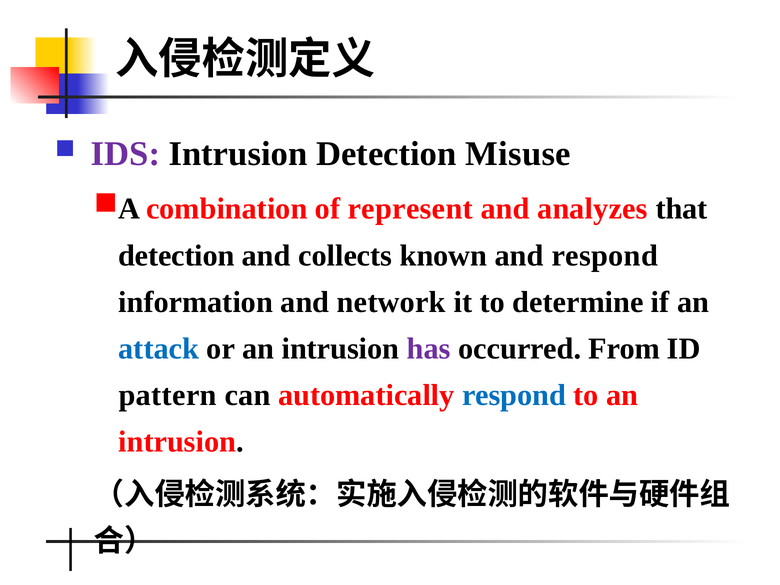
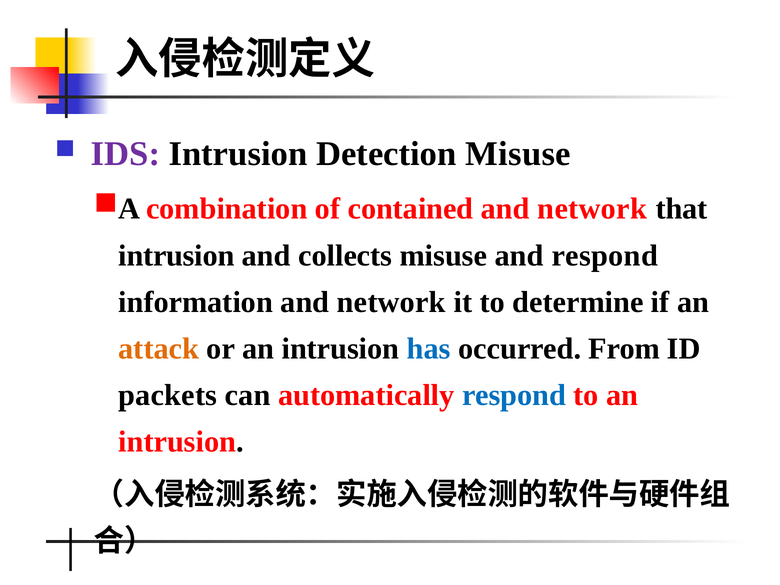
represent: represent -> contained (411, 209)
analyzes: analyzes -> network (592, 209)
detection: detection -> intrusion (176, 256)
collects known: known -> misuse (443, 256)
attack colour: blue -> orange (159, 349)
has colour: purple -> blue (429, 349)
pattern: pattern -> packets (168, 395)
